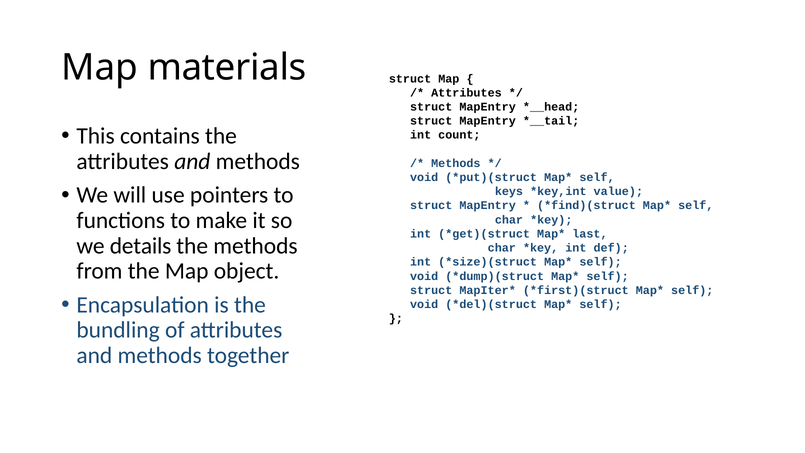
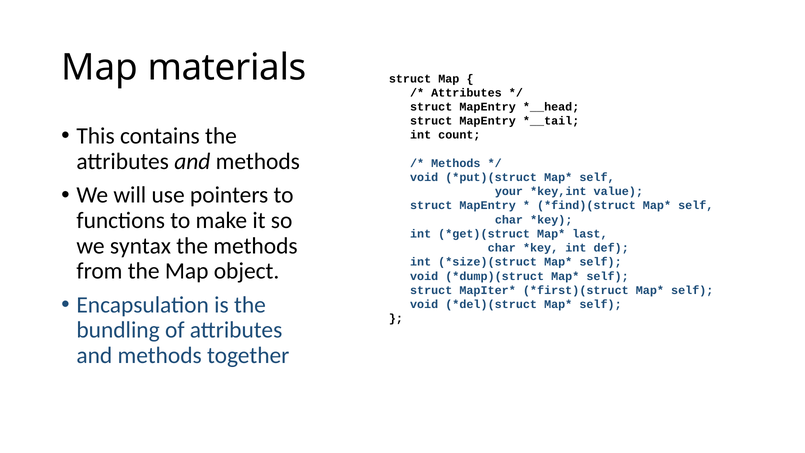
keys: keys -> your (509, 191)
details: details -> syntax (141, 246)
